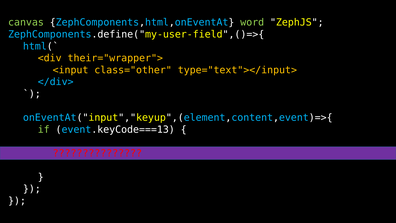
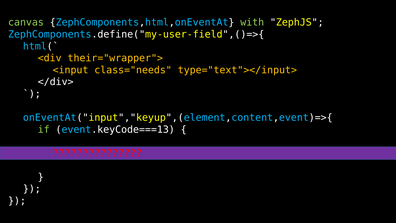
word: word -> with (252, 22)
class="other: class="other -> class="needs (133, 70)
</div> colour: light blue -> white (56, 82)
